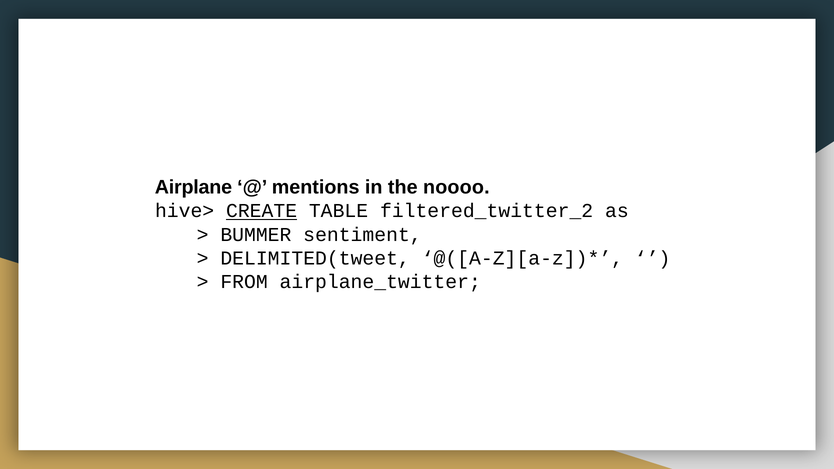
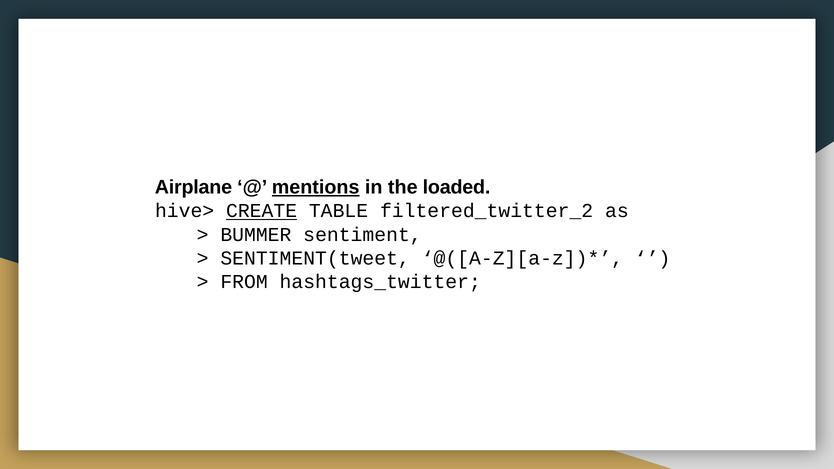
mentions underline: none -> present (316, 187)
noooo: noooo -> loaded (457, 187)
DELIMITED(tweet: DELIMITED(tweet -> SENTIMENT(tweet (315, 258)
airplane_twitter: airplane_twitter -> hashtags_twitter (380, 282)
